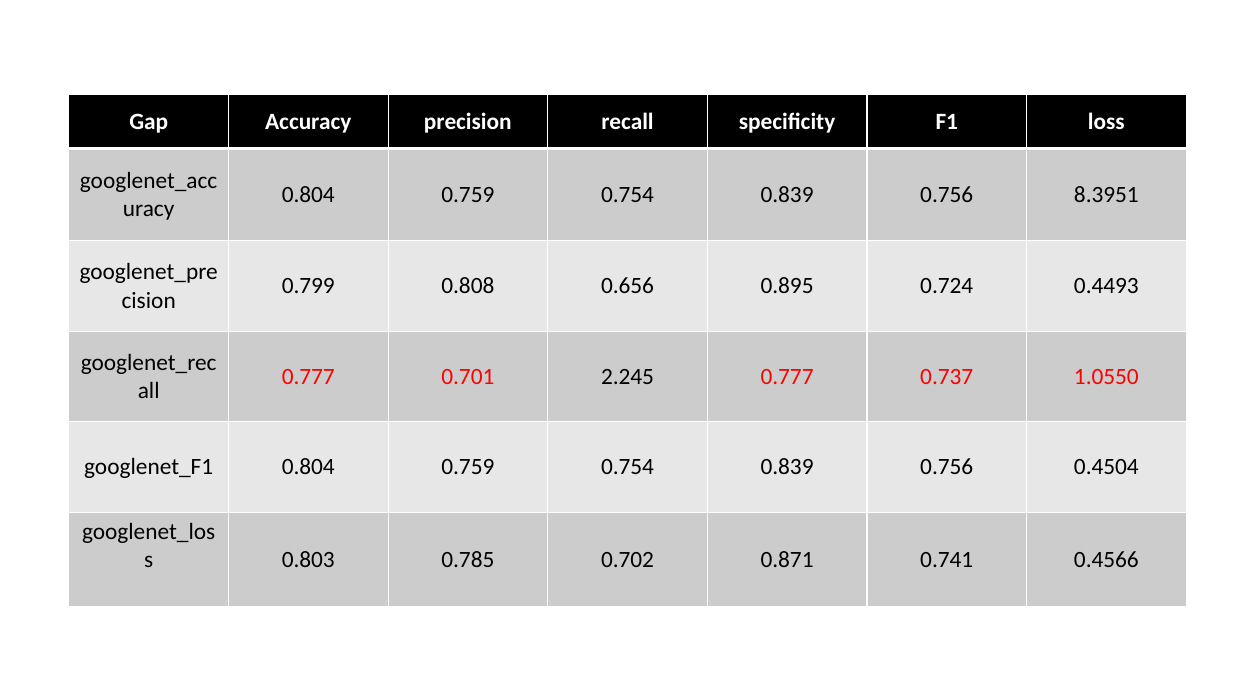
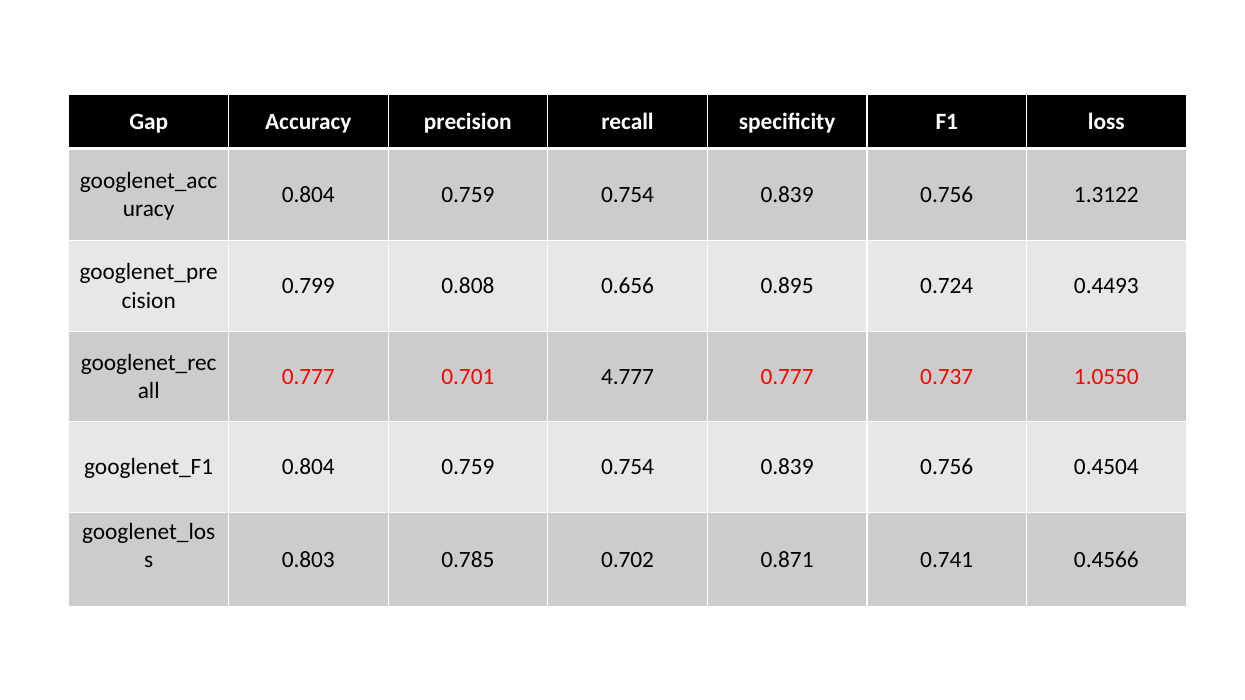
8.3951: 8.3951 -> 1.3122 (1106, 195)
2.245: 2.245 -> 4.777 (628, 377)
